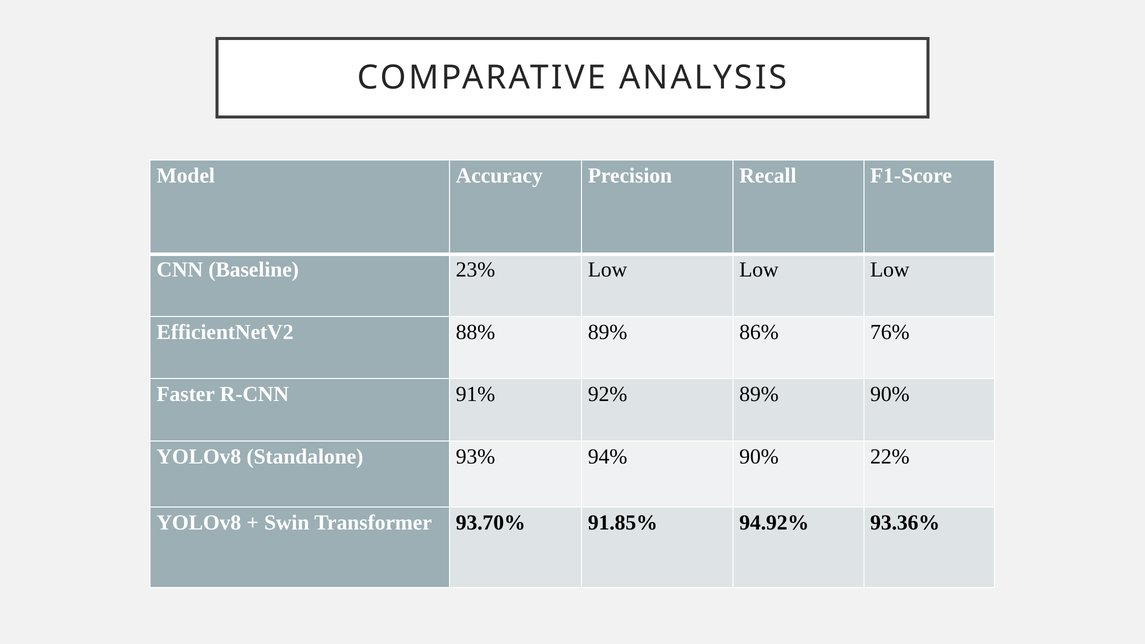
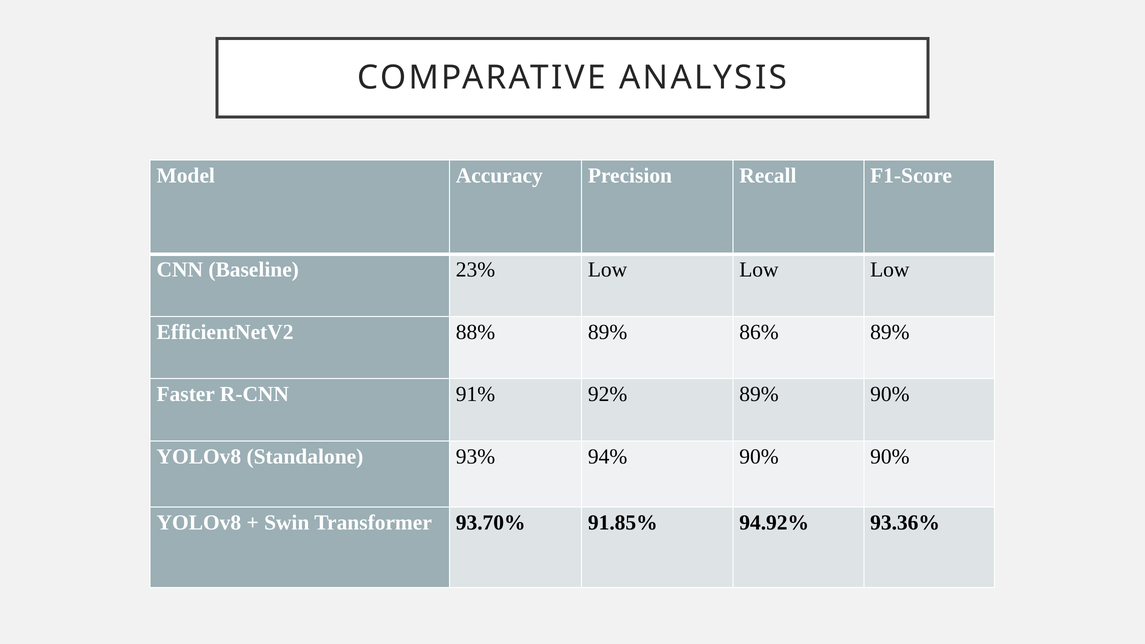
86% 76%: 76% -> 89% (890, 332)
90% 22%: 22% -> 90% (890, 457)
